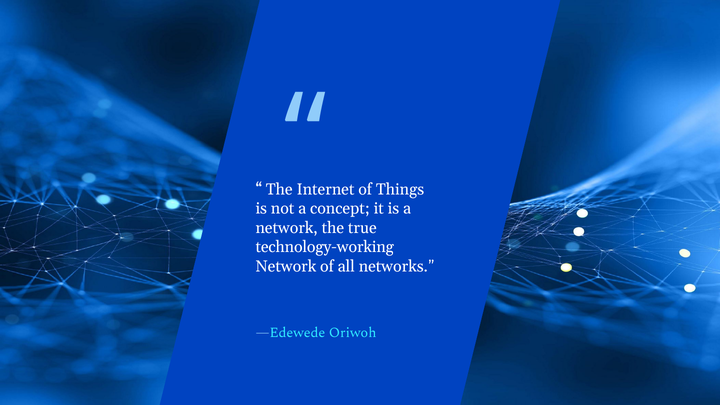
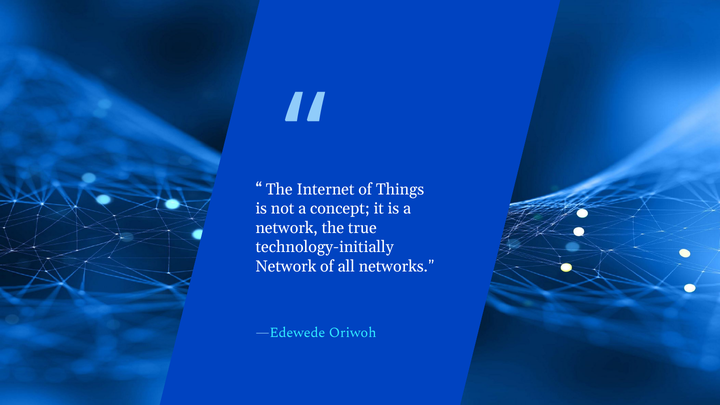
technology-working: technology-working -> technology-initially (325, 247)
